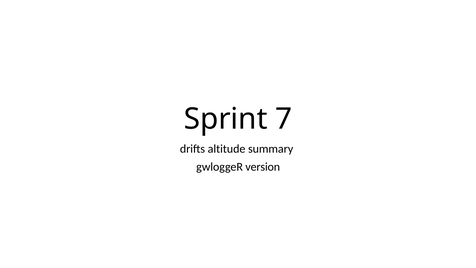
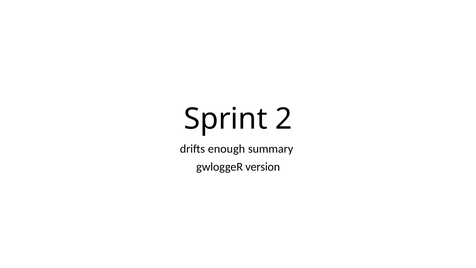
7: 7 -> 2 (284, 119)
altitude: altitude -> enough (226, 149)
